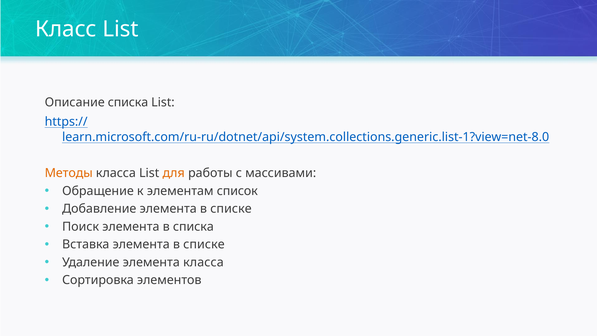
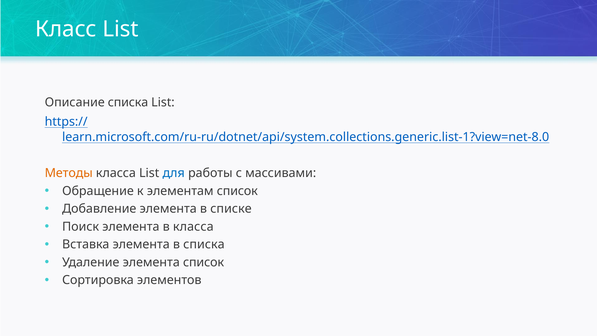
для colour: orange -> blue (174, 173)
в списка: списка -> класса (193, 226)
Вставка элемента в списке: списке -> списка (204, 244)
элемента класса: класса -> список (204, 262)
